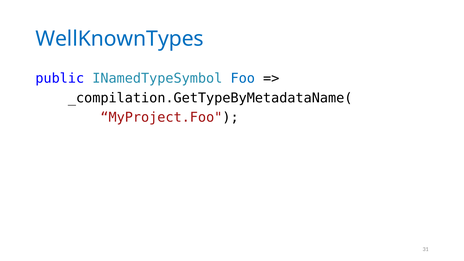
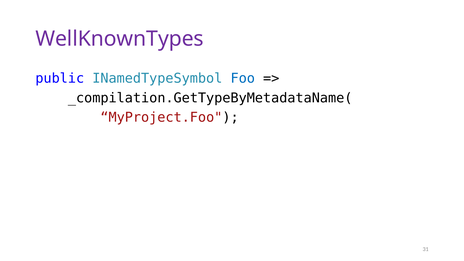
WellKnownTypes colour: blue -> purple (120, 39)
